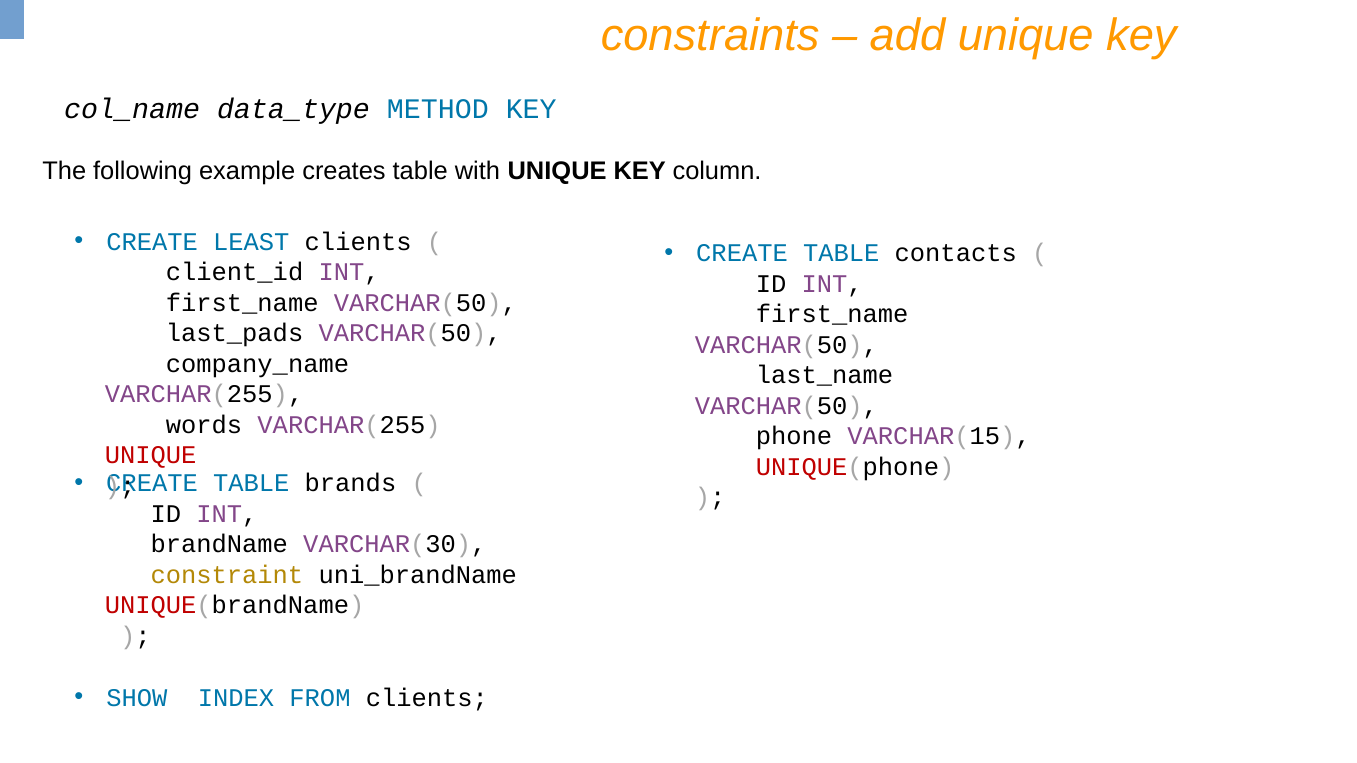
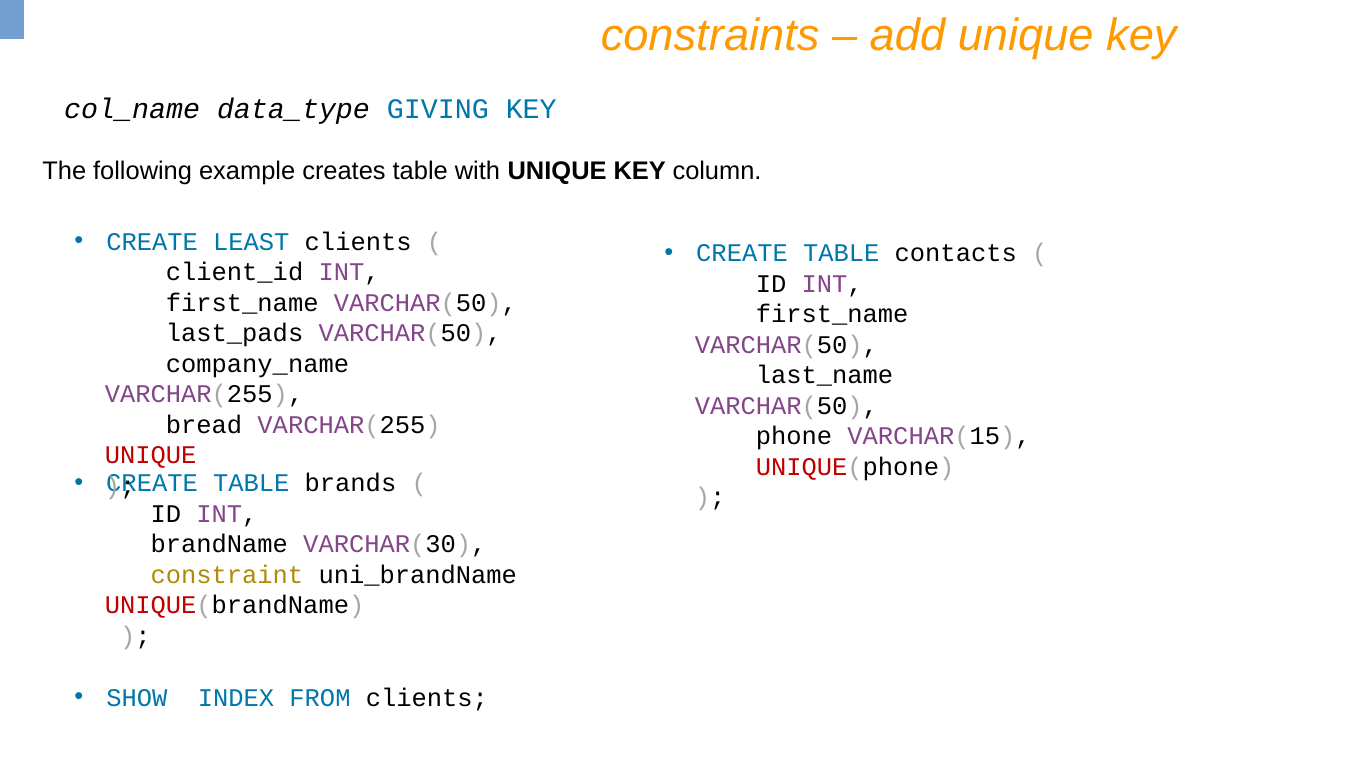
METHOD: METHOD -> GIVING (438, 109)
words: words -> bread (204, 425)
